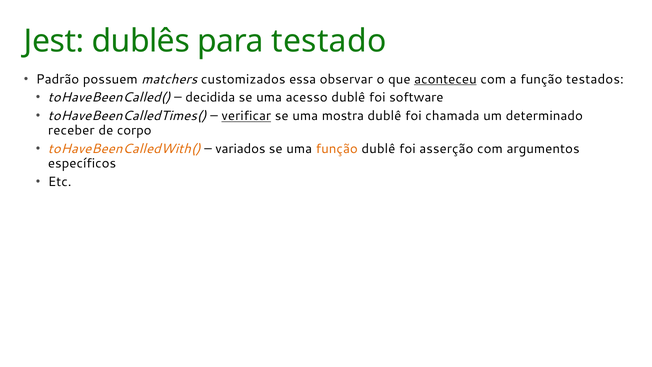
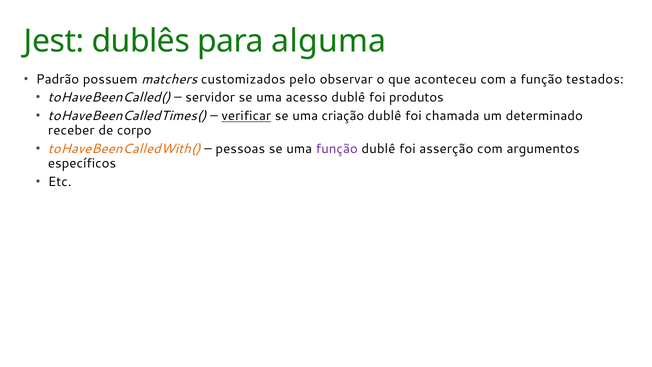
testado: testado -> alguma (329, 41)
essa: essa -> pelo (303, 79)
aconteceu underline: present -> none (445, 79)
decidida: decidida -> servidor (210, 97)
software: software -> produtos (416, 97)
mostra: mostra -> criação (343, 116)
variados: variados -> pessoas (240, 149)
função colour: orange -> purple (337, 149)
